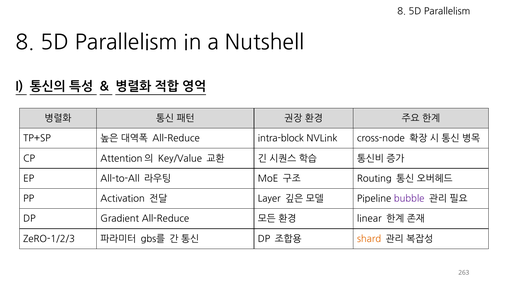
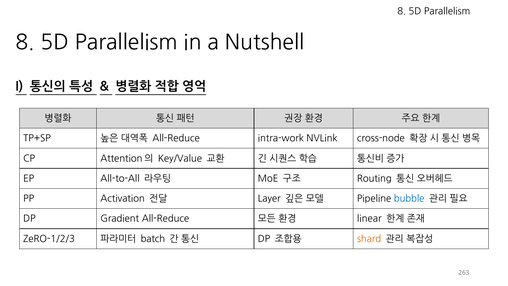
intra-block: intra-block -> intra-work (281, 138)
bubble colour: purple -> blue (409, 199)
gbs를: gbs를 -> batch (153, 239)
